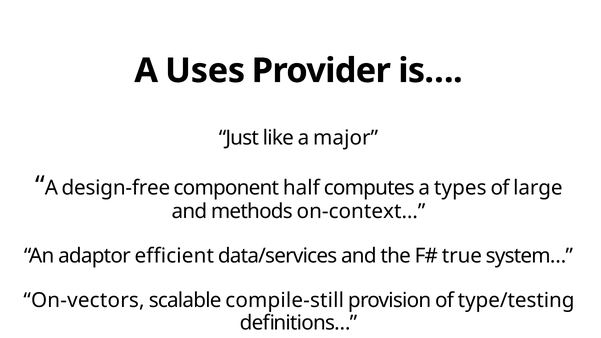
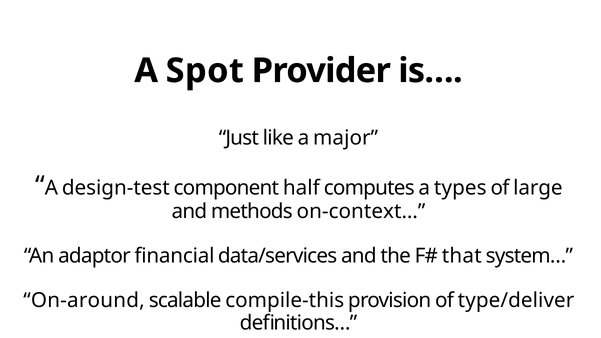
Uses: Uses -> Spot (205, 71)
design-free: design-free -> design-test (116, 188)
efficient: efficient -> financial (174, 256)
true: true -> that (462, 256)
On-vectors: On-vectors -> On-around (84, 301)
compile-still: compile-still -> compile-this (285, 301)
type/testing: type/testing -> type/deliver (516, 301)
